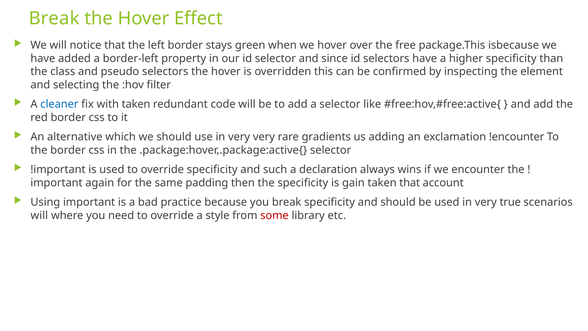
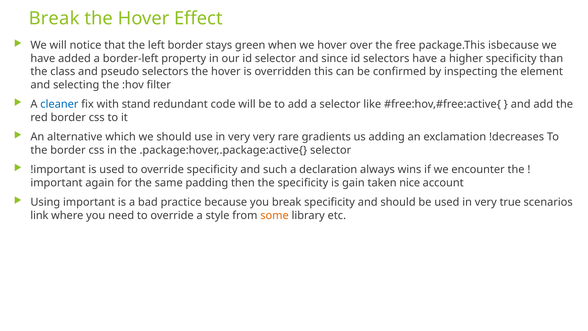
with taken: taken -> stand (136, 104)
!encounter: !encounter -> !decreases (517, 137)
taken that: that -> nice (410, 183)
will: will -> link (39, 215)
some colour: red -> orange (275, 215)
